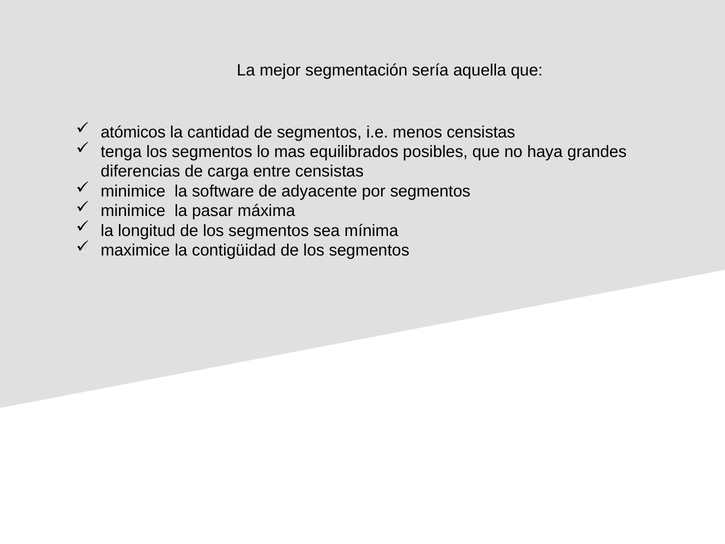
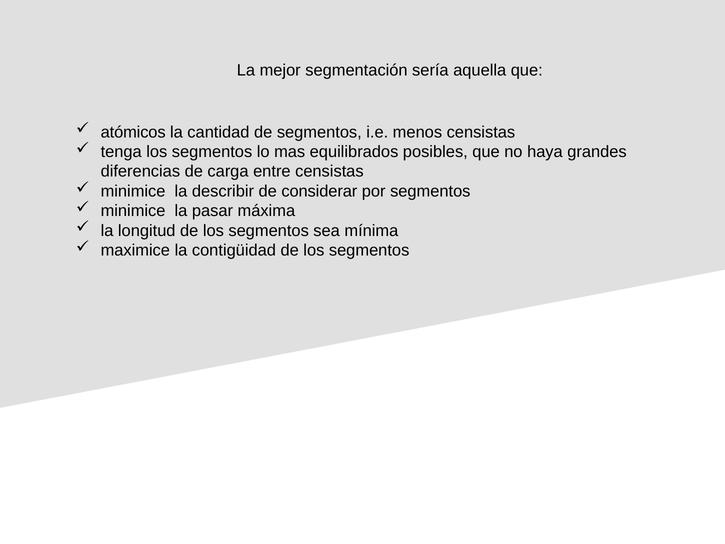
software: software -> describir (223, 191)
adyacente: adyacente -> considerar (319, 191)
